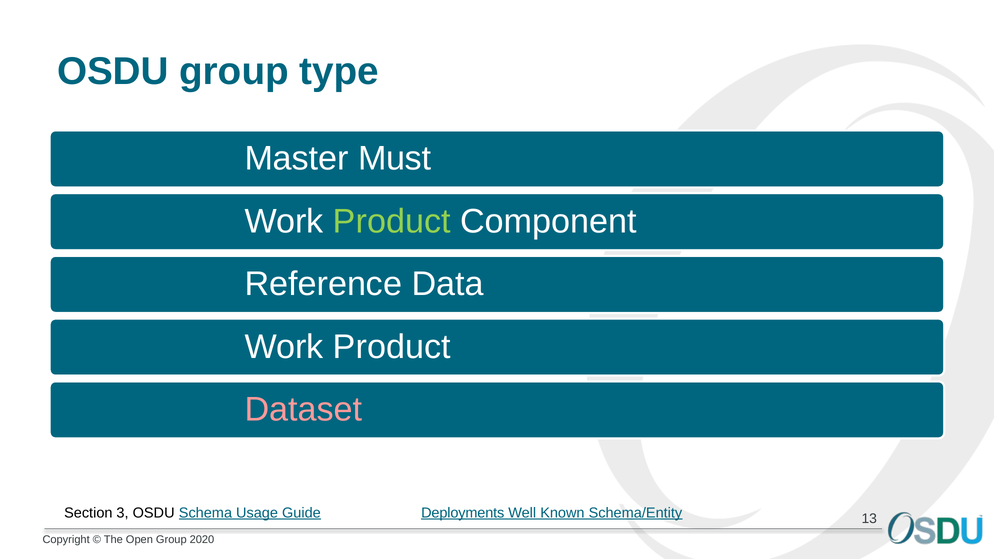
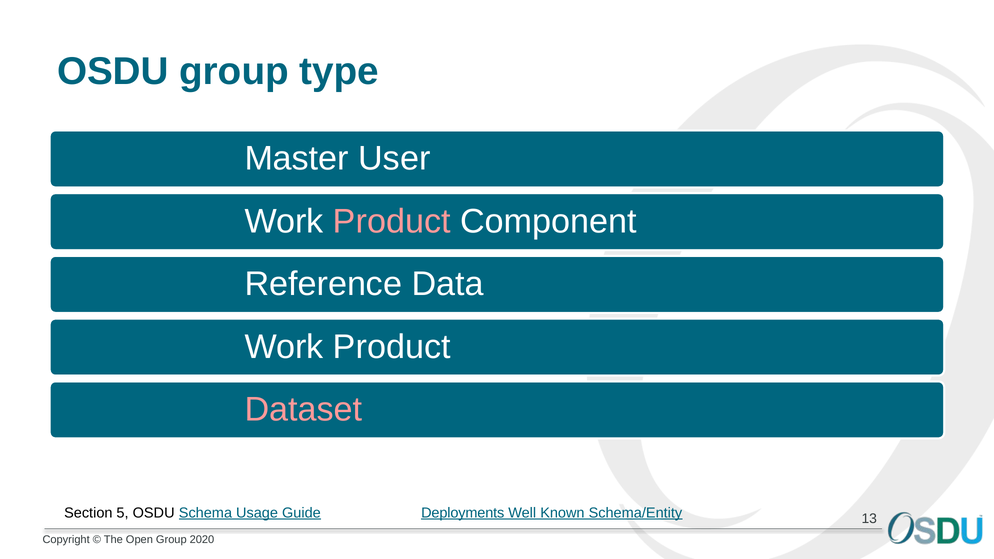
Must: Must -> User (394, 159)
Product colour: light green -> pink (392, 222)
3: 3 -> 5 (123, 513)
